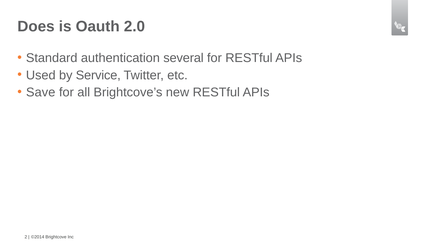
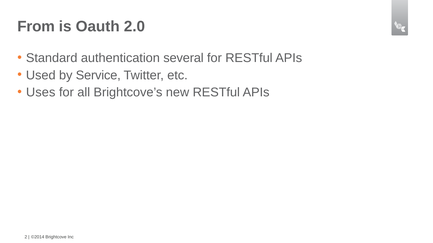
Does: Does -> From (36, 27)
Save: Save -> Uses (41, 92)
